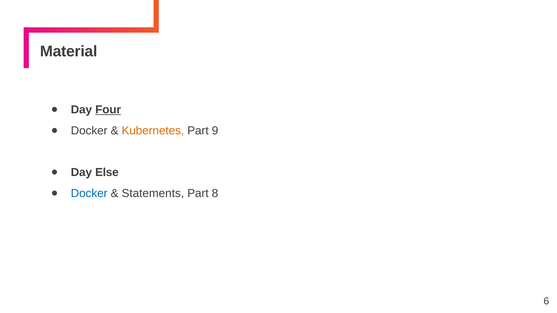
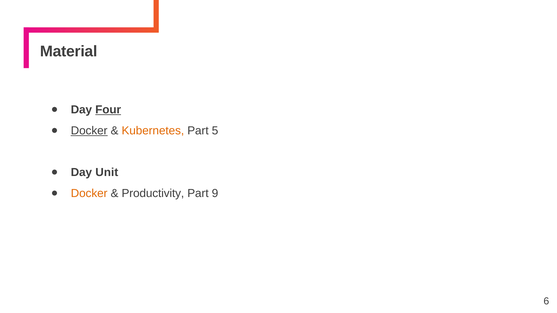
Docker underline: none -> present (89, 131)
9: 9 -> 5 (215, 131)
Else: Else -> Unit (107, 173)
Docker colour: blue -> orange (89, 193)
Statements: Statements -> Productivity (153, 193)
8: 8 -> 9 (215, 193)
